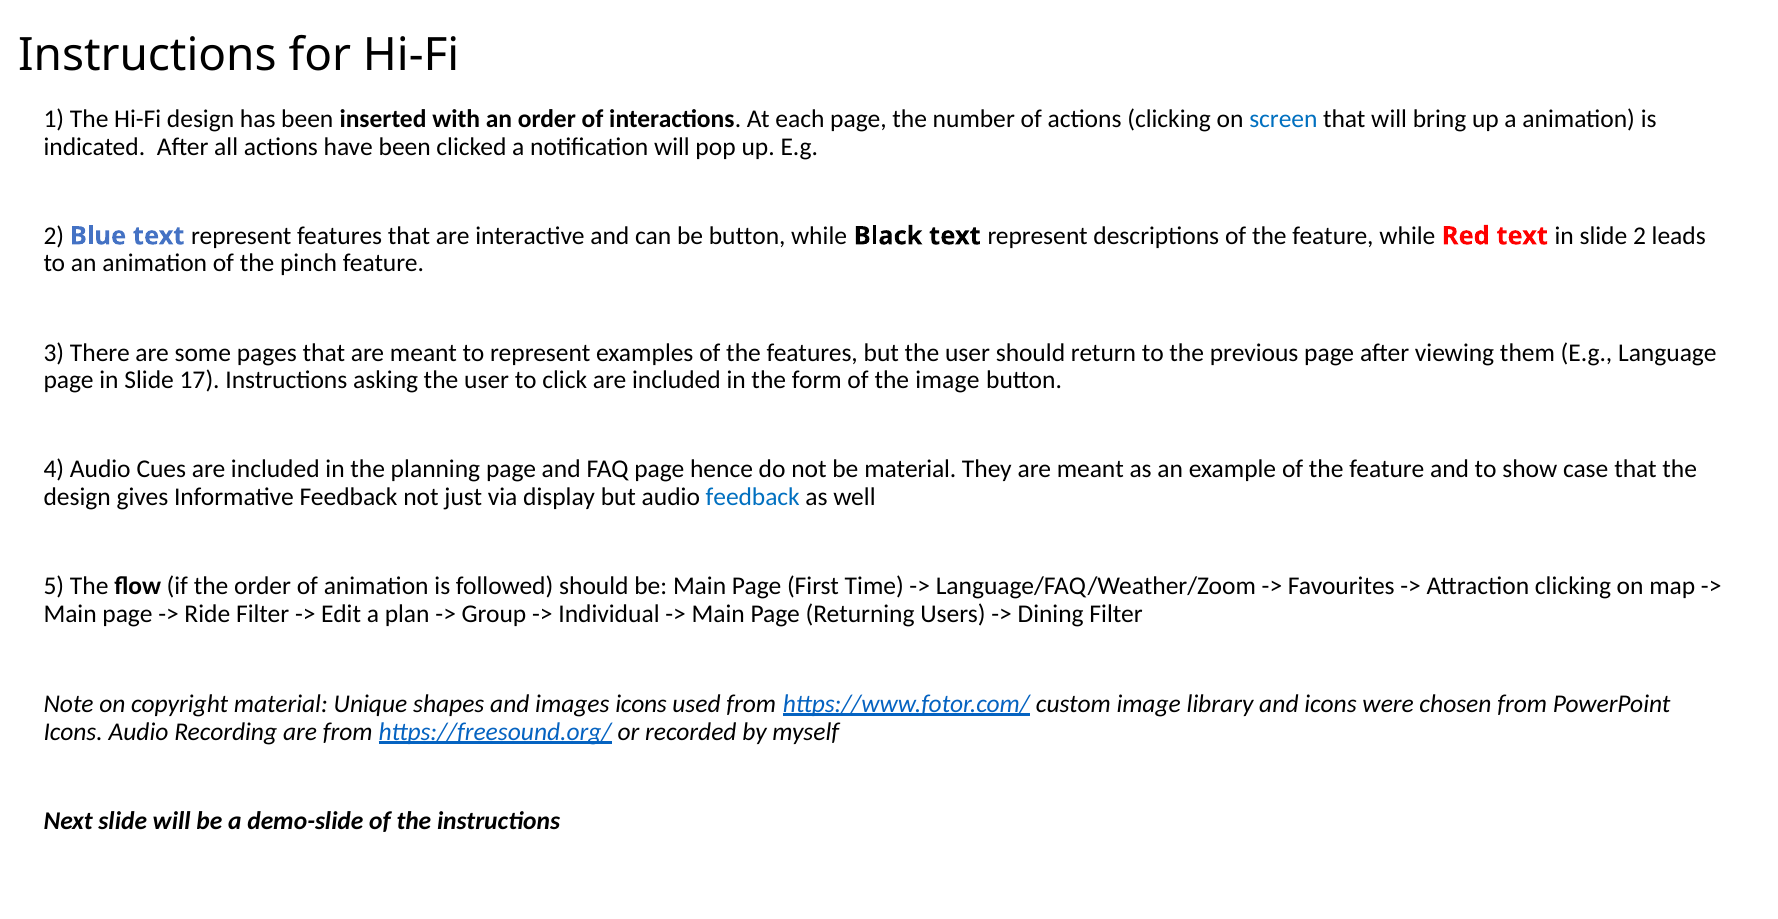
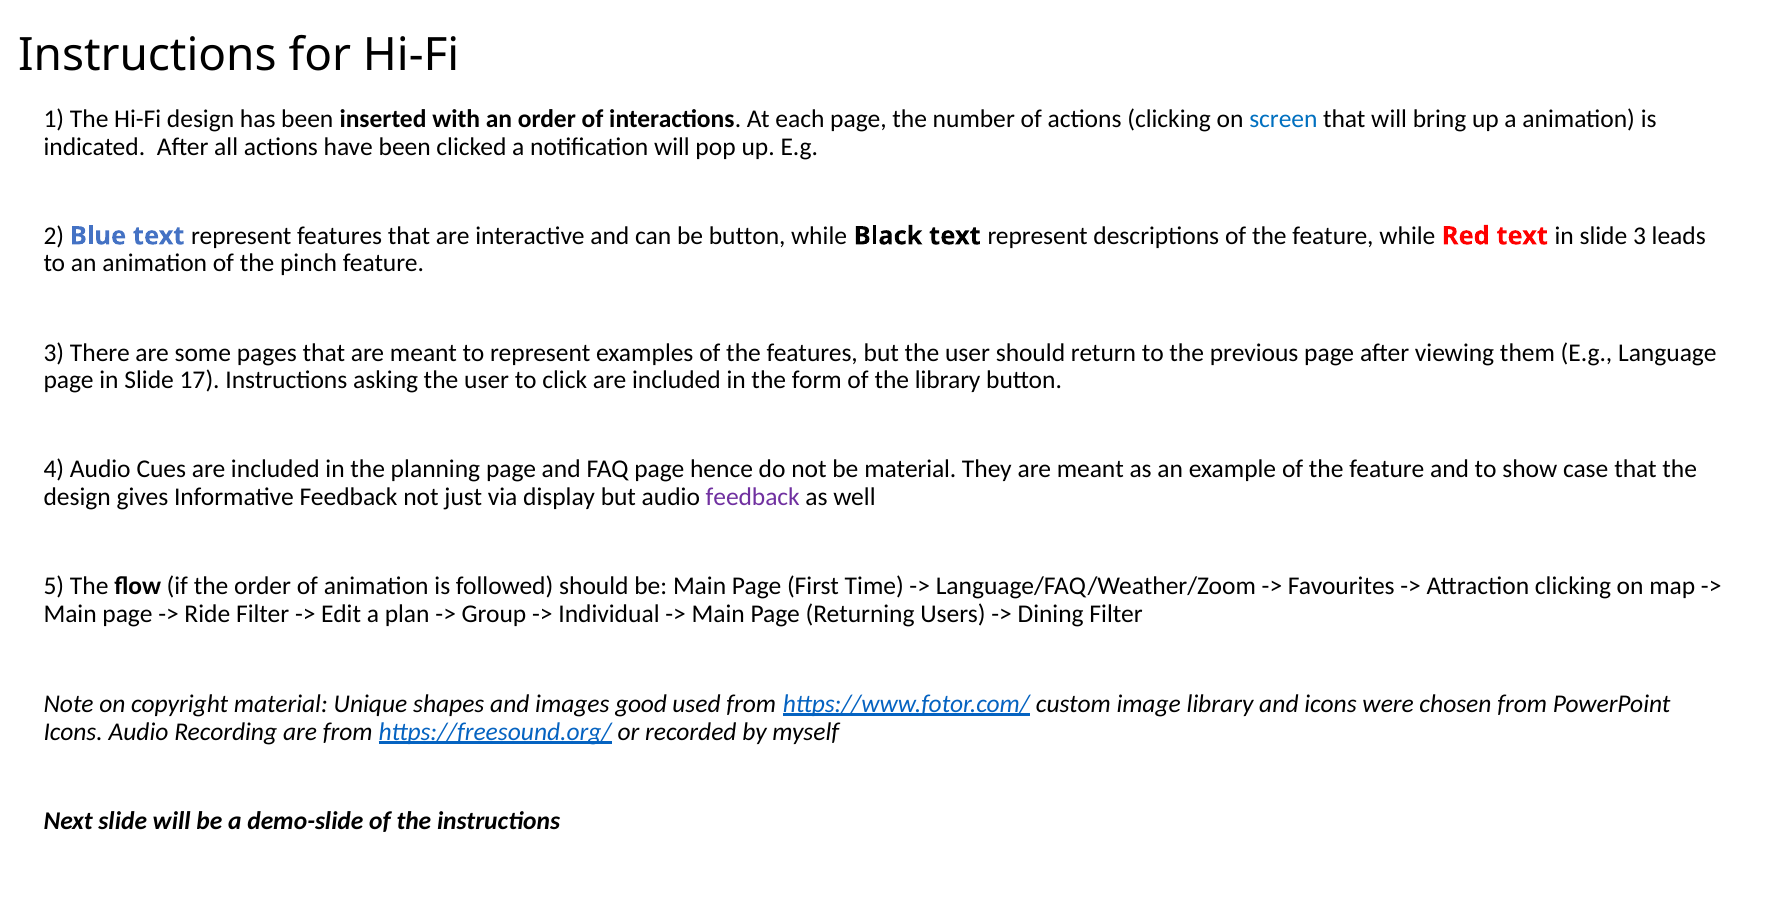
slide 2: 2 -> 3 (1640, 236)
the image: image -> library (948, 380)
feedback colour: blue -> purple (753, 497)
images icons: icons -> good (641, 703)
